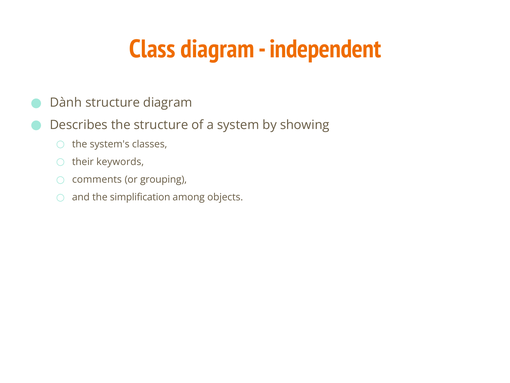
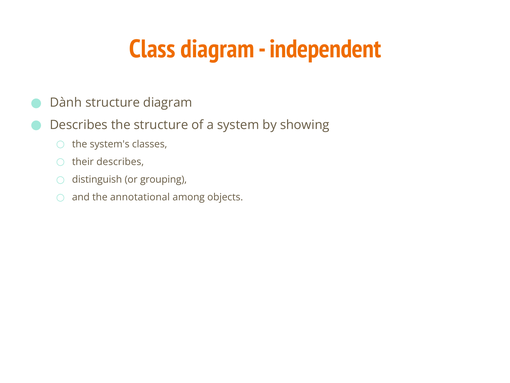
their keywords: keywords -> describes (120, 162)
comments: comments -> distinguish (97, 179)
simplification: simplification -> annotational (140, 197)
